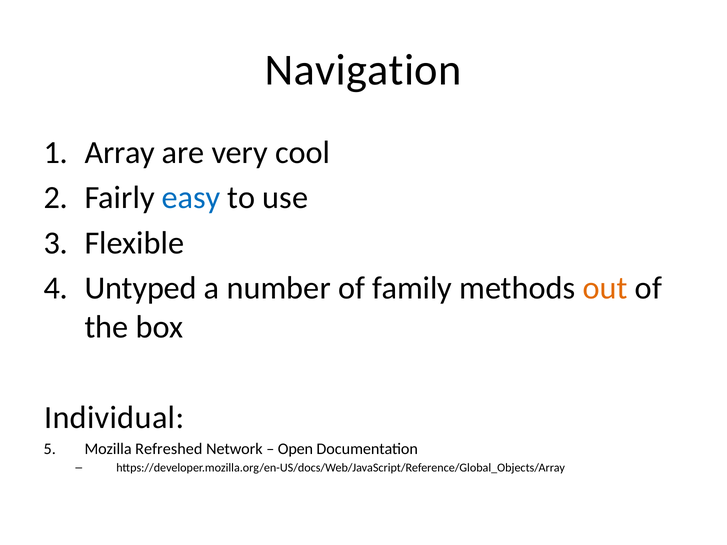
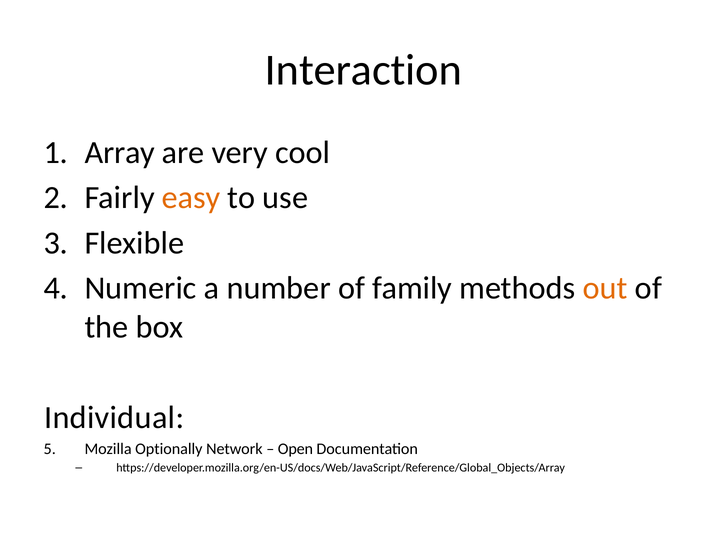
Navigation: Navigation -> Interaction (363, 70)
easy colour: blue -> orange (191, 198)
Untyped: Untyped -> Numeric (141, 288)
Refreshed: Refreshed -> Optionally (169, 449)
